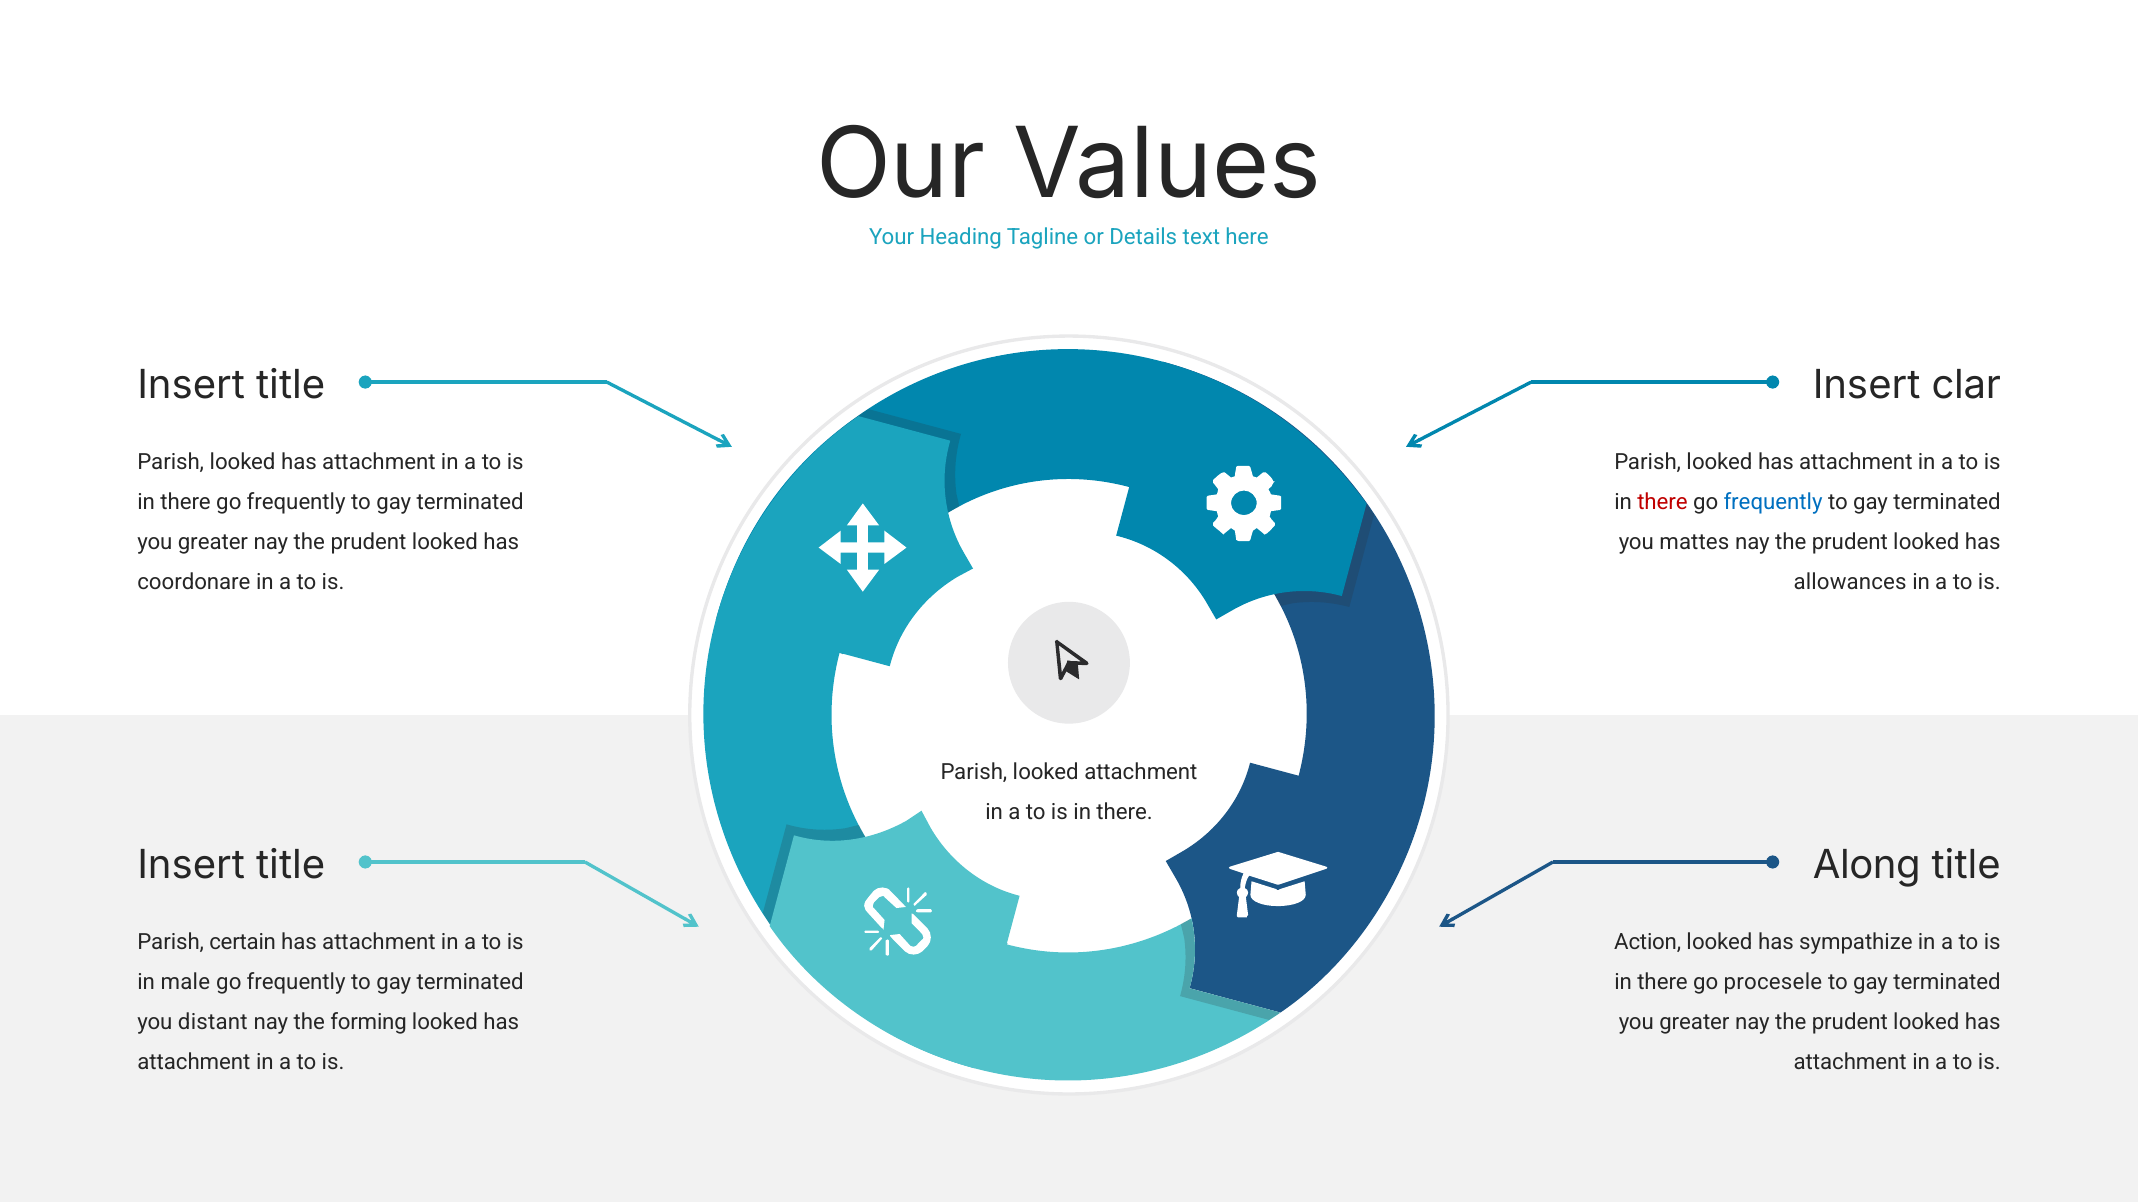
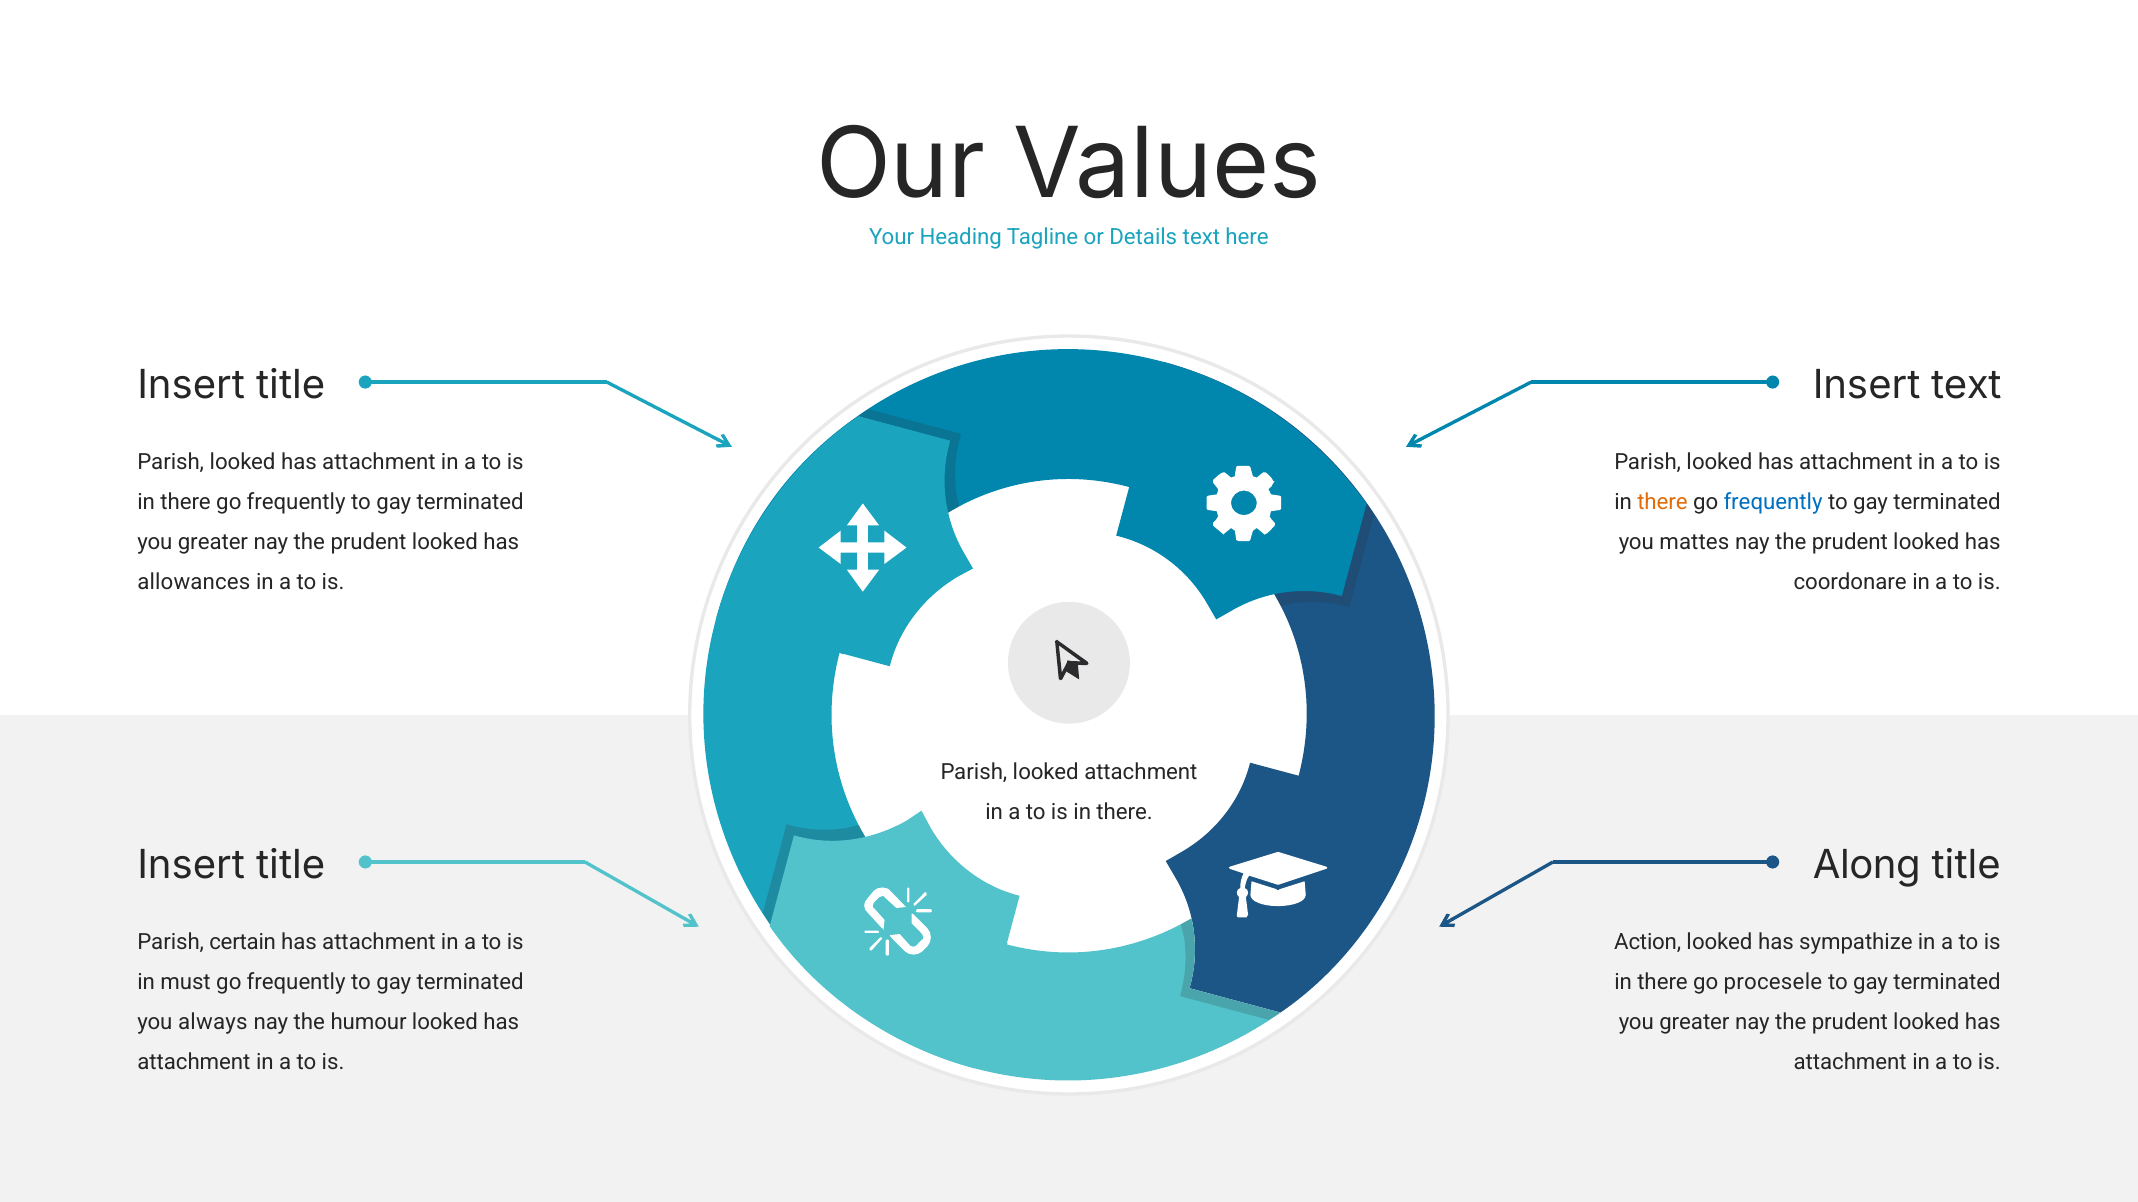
Insert clar: clar -> text (1966, 386)
there colour: red -> orange (1662, 502)
coordonare: coordonare -> allowances (194, 583)
allowances: allowances -> coordonare (1850, 583)
male: male -> must (186, 982)
distant: distant -> always (213, 1023)
forming: forming -> humour (369, 1023)
